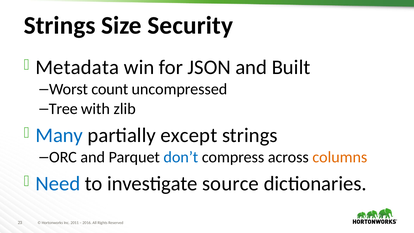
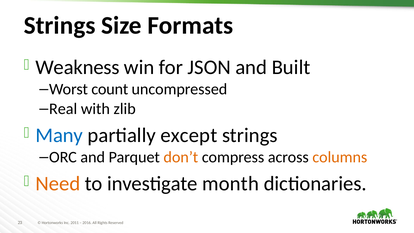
Security: Security -> Formats (190, 25)
Metadata: Metadata -> Weakness (77, 67)
Tree: Tree -> Real (63, 109)
don’t colour: blue -> orange (181, 157)
Need colour: blue -> orange (58, 183)
source: source -> month (230, 183)
